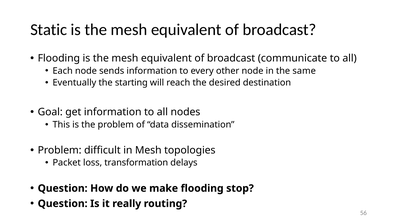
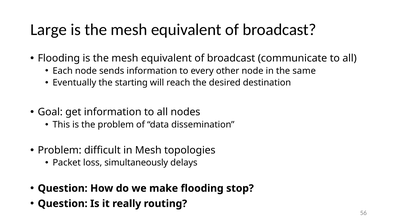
Static: Static -> Large (49, 30)
transformation: transformation -> simultaneously (136, 163)
